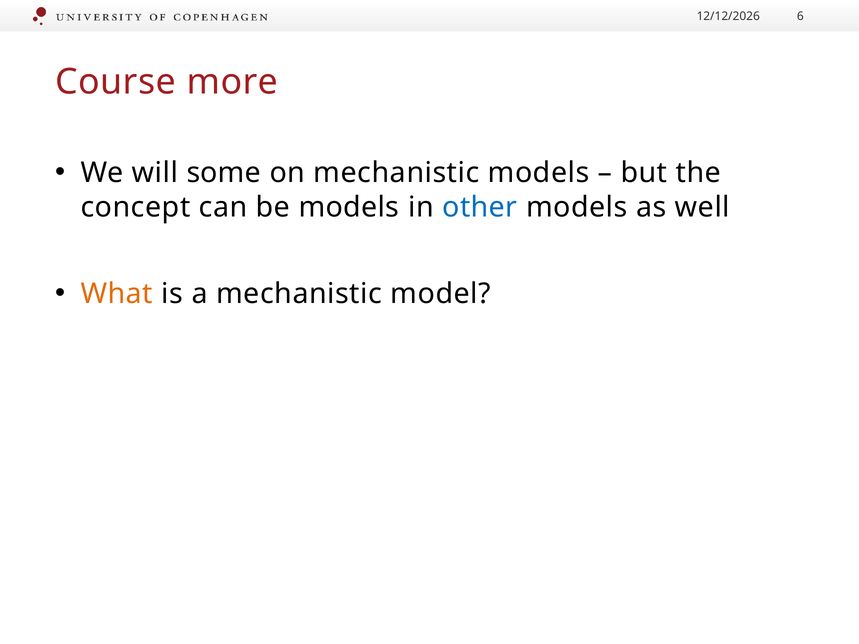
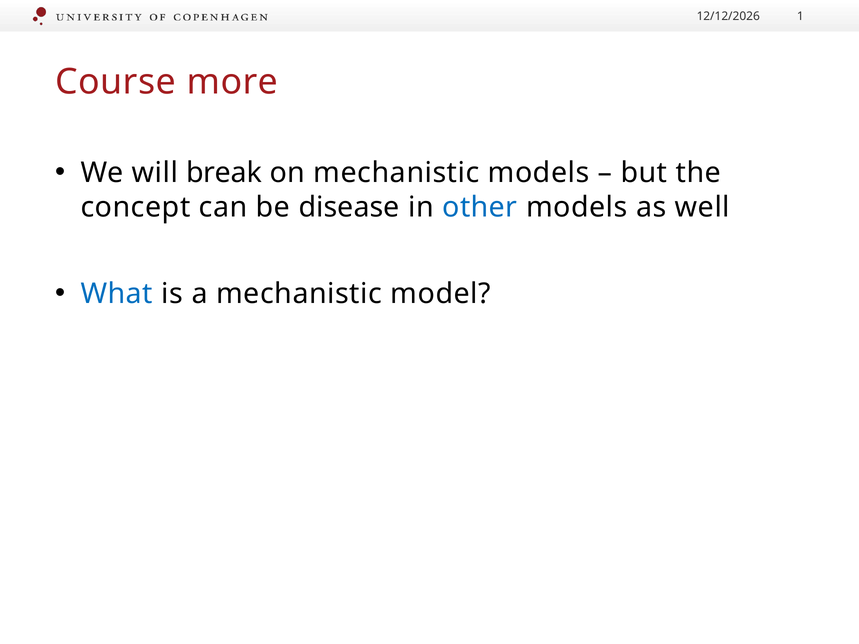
6: 6 -> 1 (800, 16)
some: some -> break (224, 173)
be models: models -> disease (349, 207)
What colour: orange -> blue (117, 294)
